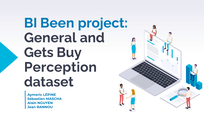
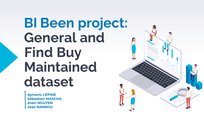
Gets: Gets -> Find (39, 52)
Perception: Perception -> Maintained (60, 67)
